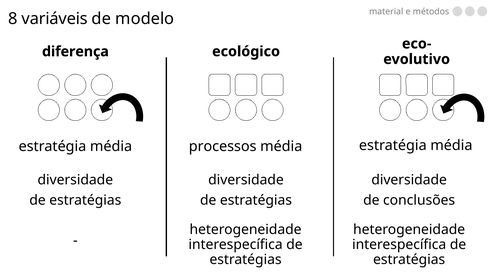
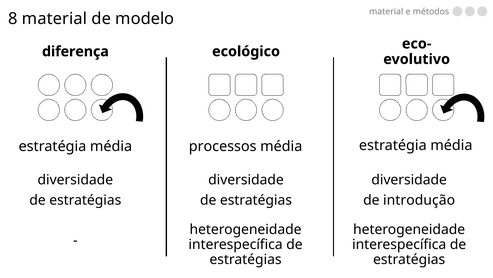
8 variáveis: variáveis -> material (55, 19)
conclusões: conclusões -> introdução (419, 200)
